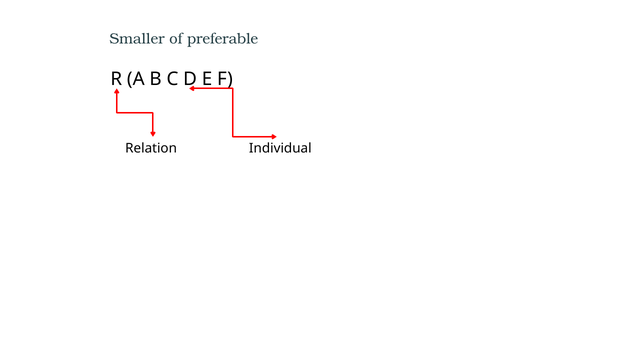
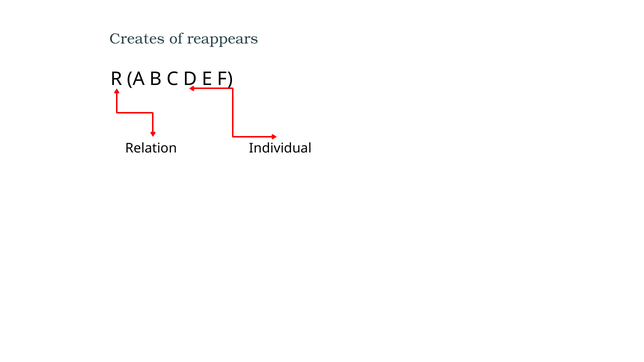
Smaller: Smaller -> Creates (137, 39)
preferable: preferable -> reappears (223, 39)
